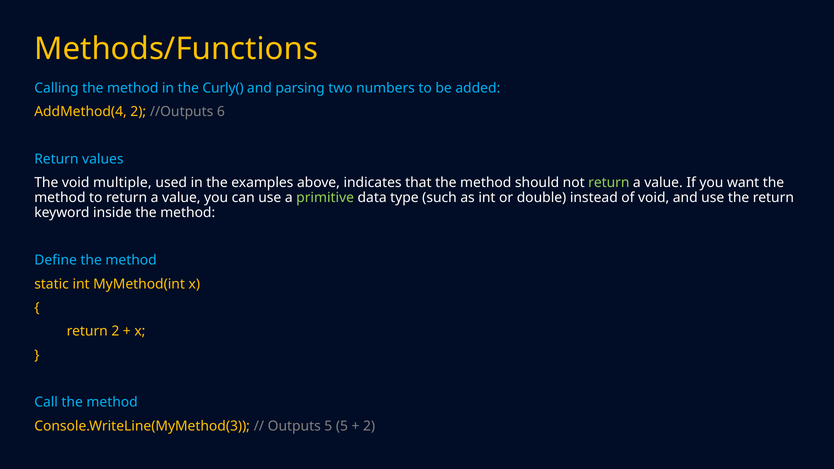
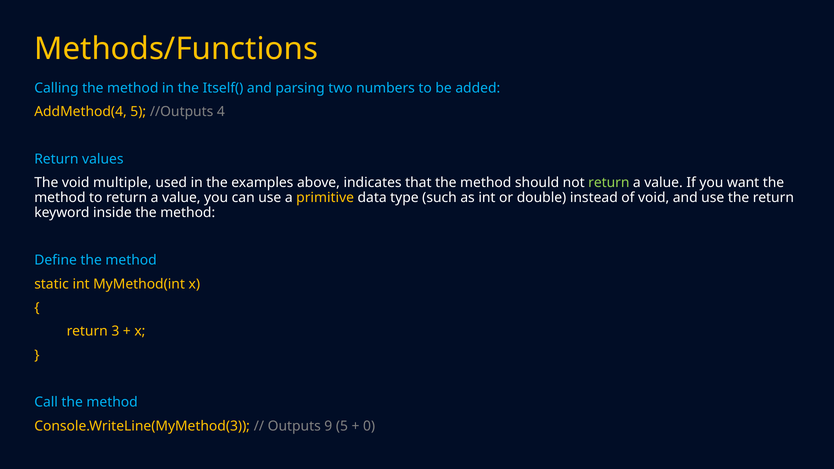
Curly(: Curly( -> Itself( (223, 88)
AddMethod(4 2: 2 -> 5 (138, 112)
6: 6 -> 4 (221, 112)
primitive colour: light green -> yellow (325, 198)
return 2: 2 -> 3 (115, 331)
Outputs 5: 5 -> 9 (328, 426)
2: 2 -> 0 (369, 426)
